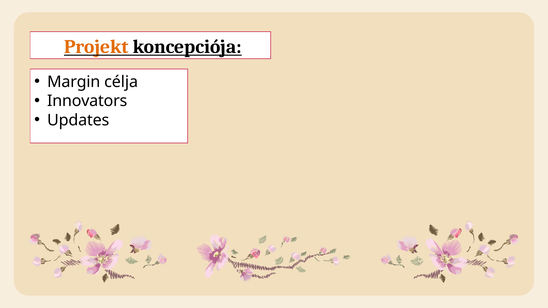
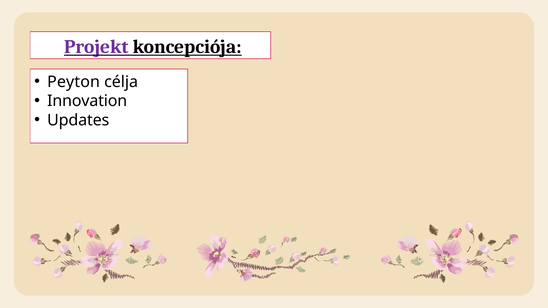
Projekt colour: orange -> purple (96, 47)
Margin: Margin -> Peyton (74, 82)
Innovators: Innovators -> Innovation (87, 101)
